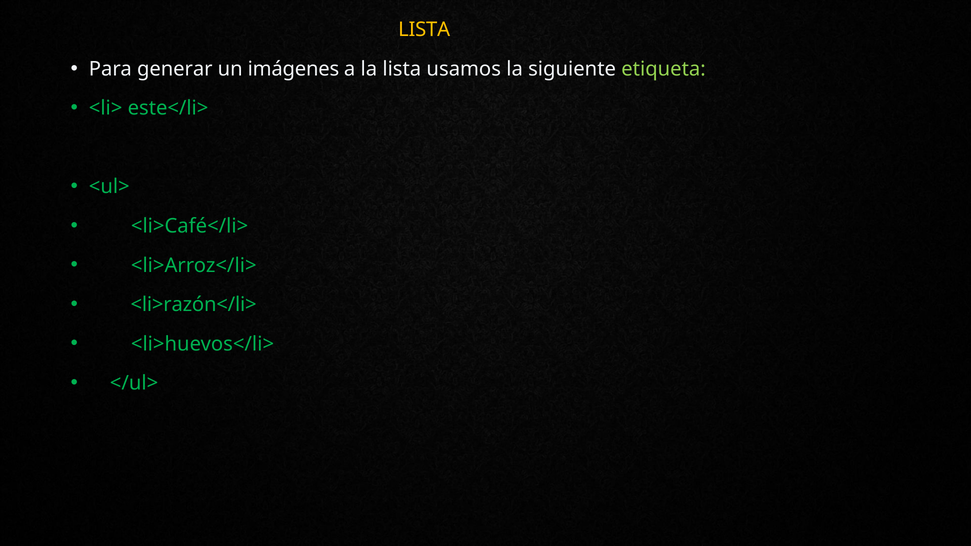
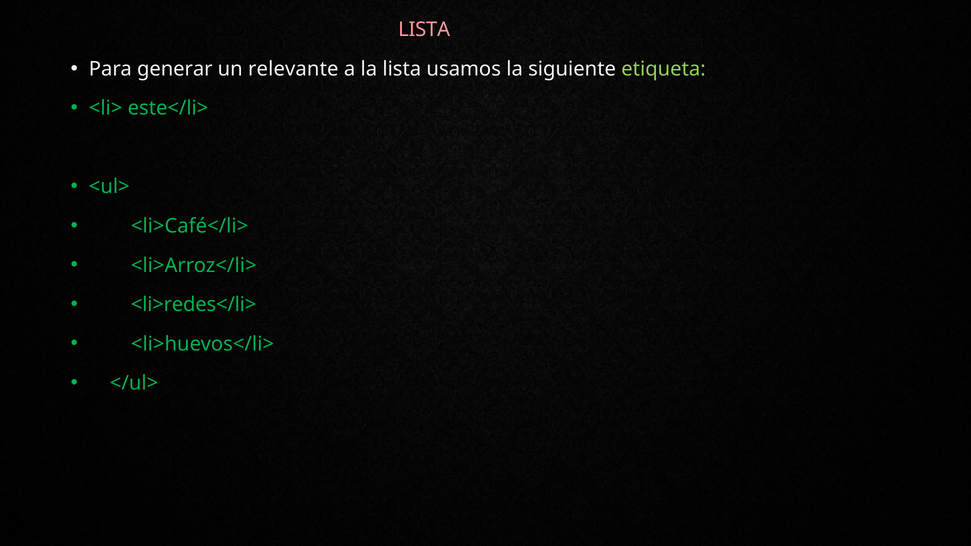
LISTA colour: yellow -> pink (424, 30)
imágenes: imágenes -> relevante (293, 69)
<li>razón</li>: <li>razón</li> -> <li>redes</li> (194, 305)
